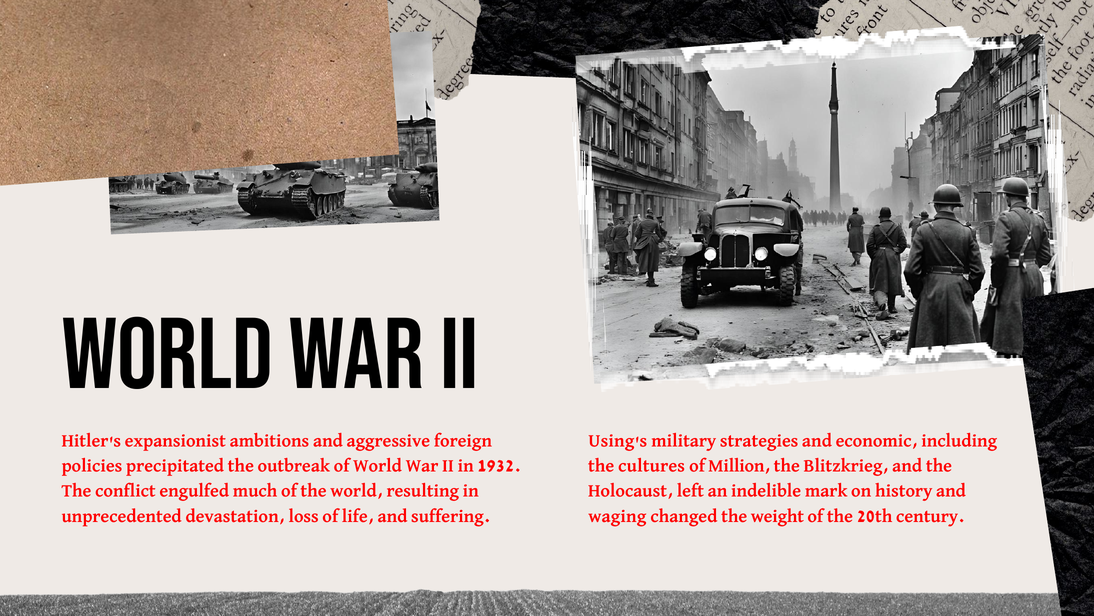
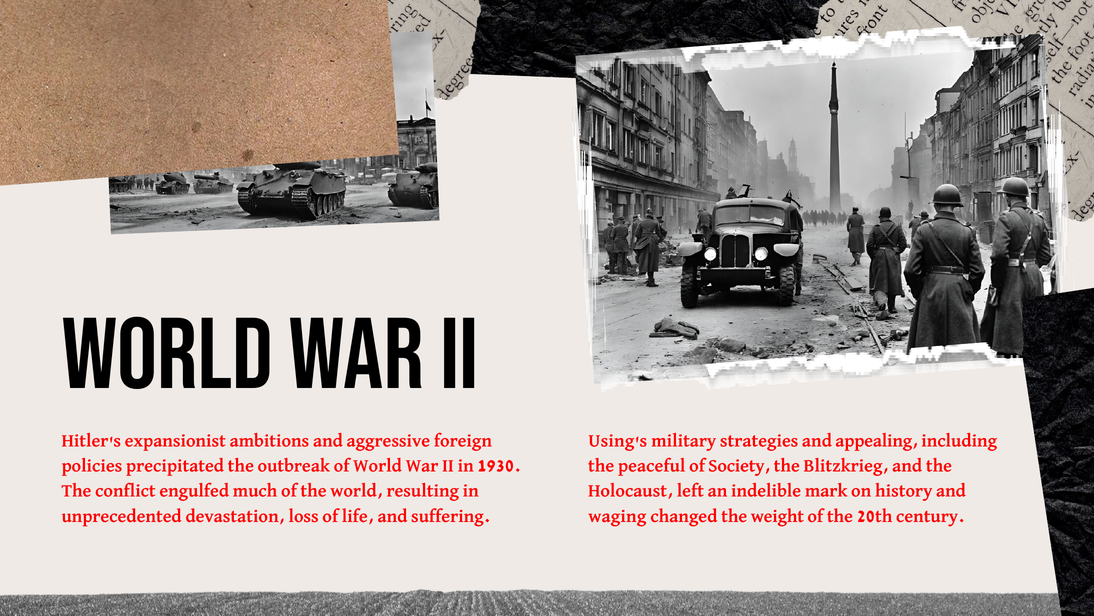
economic: economic -> appealing (877, 440)
1932: 1932 -> 1930 (499, 465)
cultures: cultures -> peaceful (652, 465)
Million: Million -> Society (739, 465)
